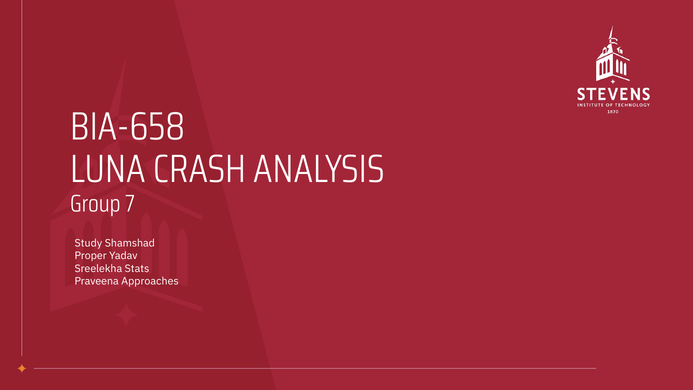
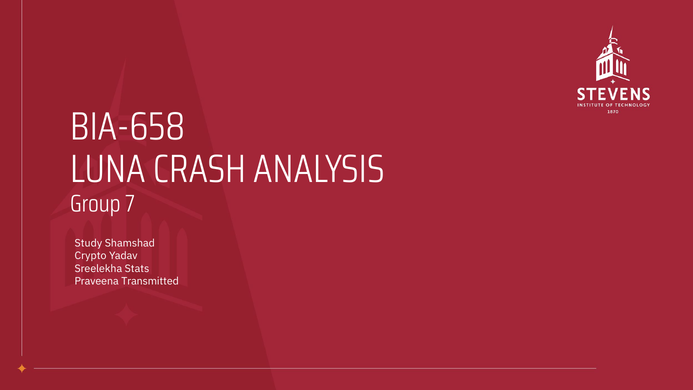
Proper: Proper -> Crypto (91, 256)
Approaches: Approaches -> Transmitted (150, 281)
